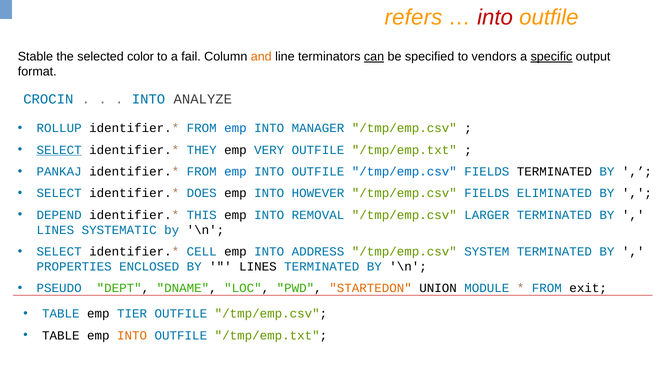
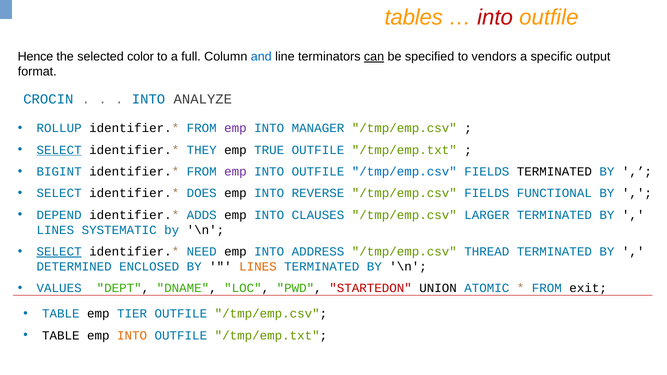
refers: refers -> tables (414, 17)
Stable: Stable -> Hence (35, 57)
fail: fail -> full (191, 57)
and colour: orange -> blue (261, 57)
specific underline: present -> none (551, 57)
emp colour: blue -> purple (235, 128)
VERY: VERY -> TRUE (269, 150)
PANKAJ: PANKAJ -> BIGINT (59, 172)
emp colour: blue -> purple (235, 172)
HOWEVER: HOWEVER -> REVERSE (318, 193)
ELIMINATED: ELIMINATED -> FUNCTIONAL (554, 193)
THIS: THIS -> ADDS (202, 215)
REMOVAL: REMOVAL -> CLAUSES (318, 215)
SELECT underline: none -> present (59, 252)
CELL: CELL -> NEED (202, 252)
SYSTEM: SYSTEM -> THREAD (487, 252)
PROPERTIES: PROPERTIES -> DETERMINED (74, 267)
LINES colour: black -> orange (258, 267)
PSEUDO: PSEUDO -> VALUES (59, 288)
STARTEDON colour: orange -> red (371, 288)
MODULE: MODULE -> ATOMIC (487, 288)
